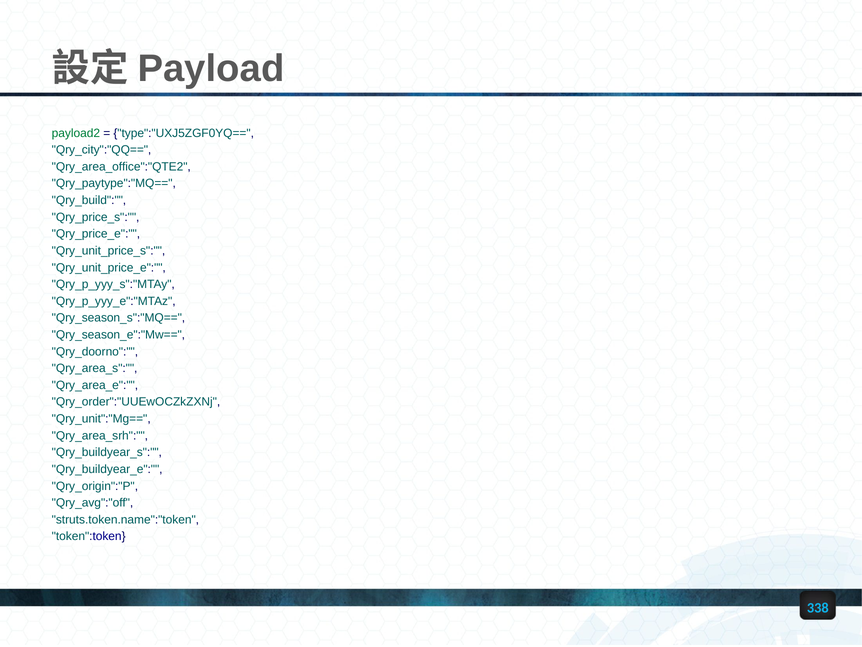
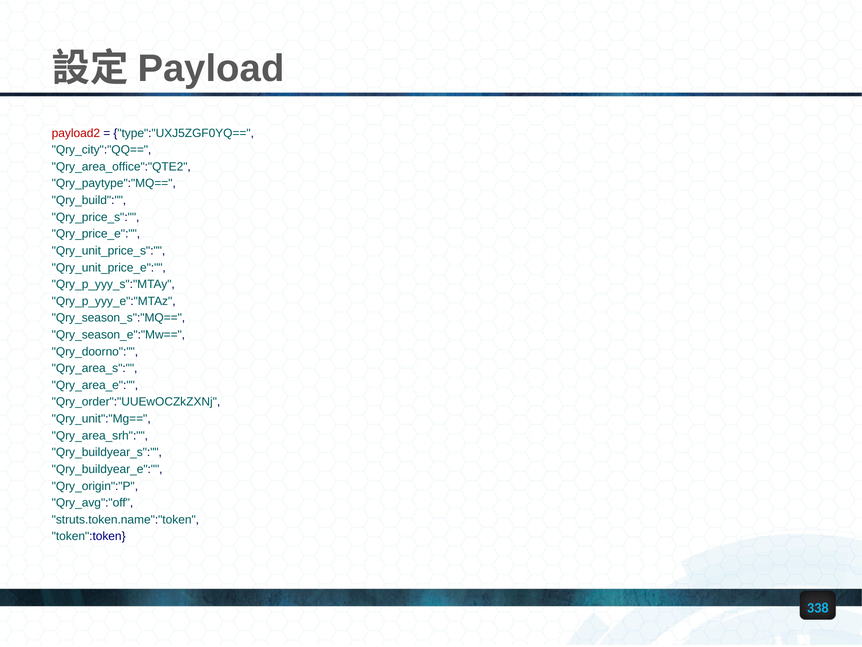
payload2 colour: green -> red (76, 133)
